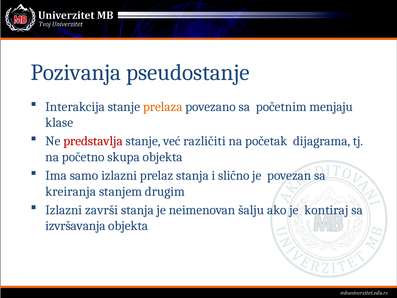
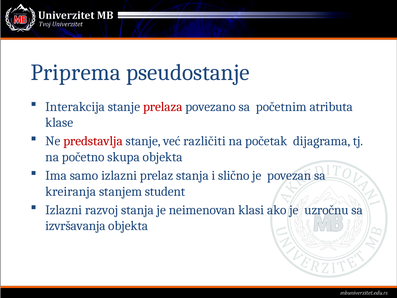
Pozivanja: Pozivanja -> Priprema (76, 72)
prelaza colour: orange -> red (163, 107)
menjaju: menjaju -> atributa (331, 107)
drugim: drugim -> student (165, 191)
završi: završi -> razvoj (102, 210)
šalju: šalju -> klasi (251, 210)
kontiraj: kontiraj -> uzročnu (326, 210)
